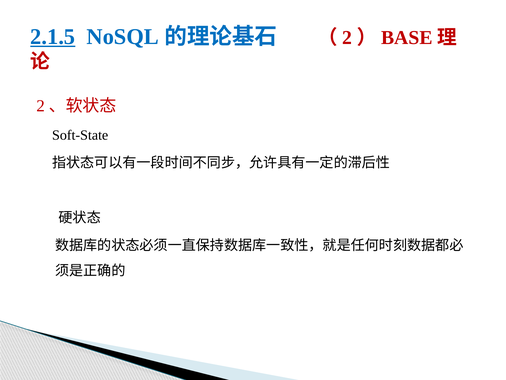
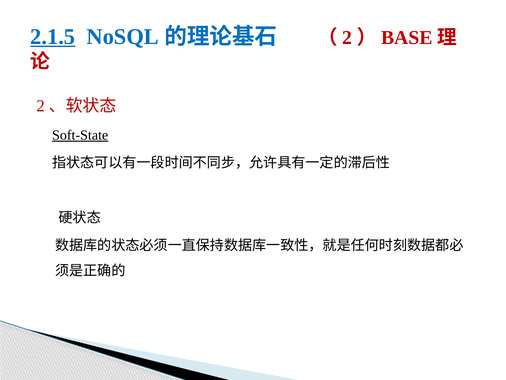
Soft-State underline: none -> present (80, 135)
